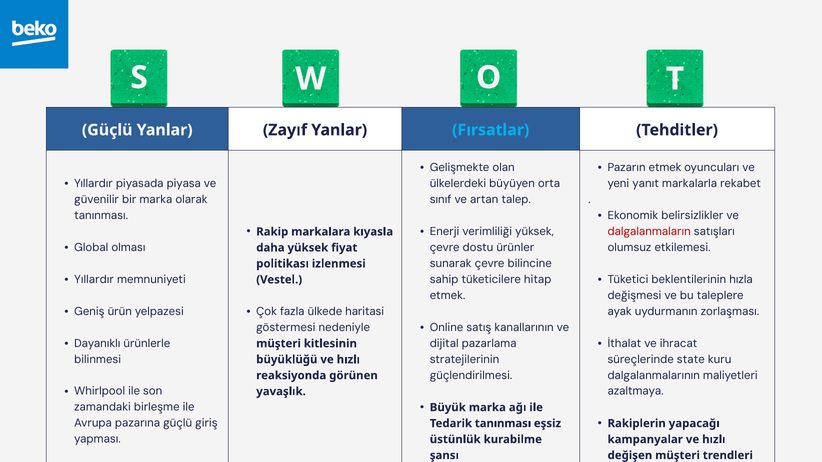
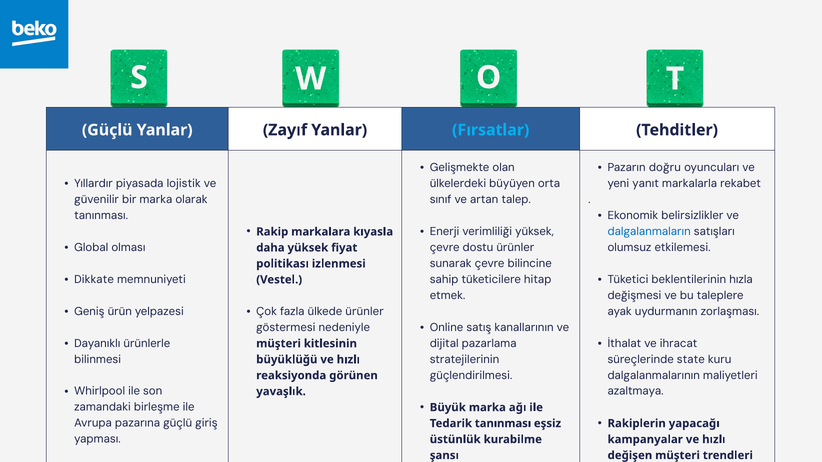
Pazarın etmek: etmek -> doğru (665, 168)
piyasa: piyasa -> lojistik (184, 184)
dalgalanmaların colour: red -> blue (649, 232)
Yıllardır: Yıllardır -> Dikkate (94, 280)
ülkede haritasi: haritasi -> ürünler (365, 312)
